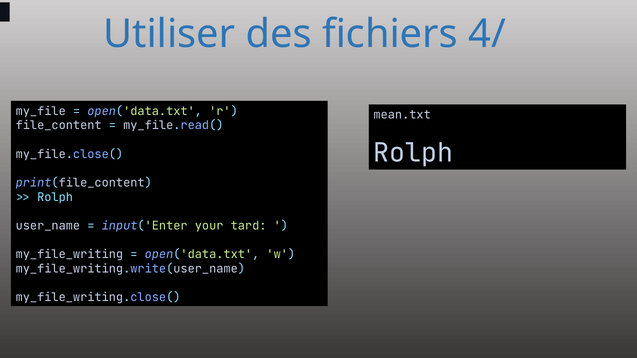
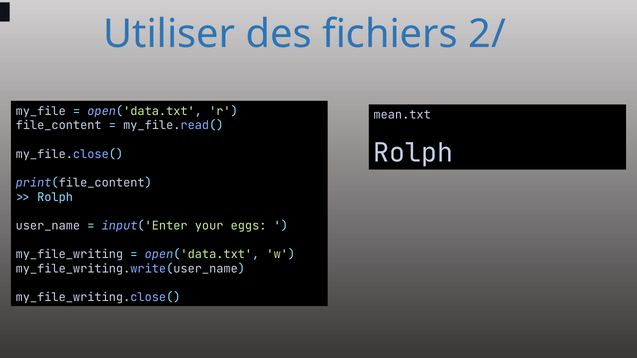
4/: 4/ -> 2/ (487, 34)
tard: tard -> eggs (249, 226)
